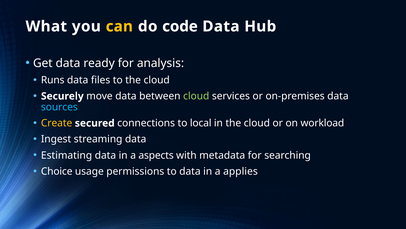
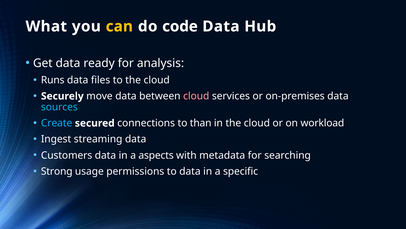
cloud colour: light green -> pink (196, 96)
Create colour: yellow -> light blue (57, 123)
local: local -> than (201, 123)
Estimating: Estimating -> Customers (67, 155)
Choice: Choice -> Strong (57, 171)
applies: applies -> specific (241, 171)
